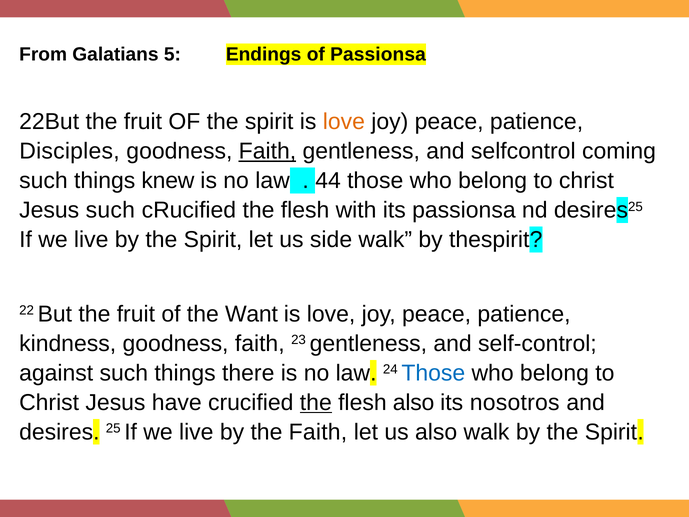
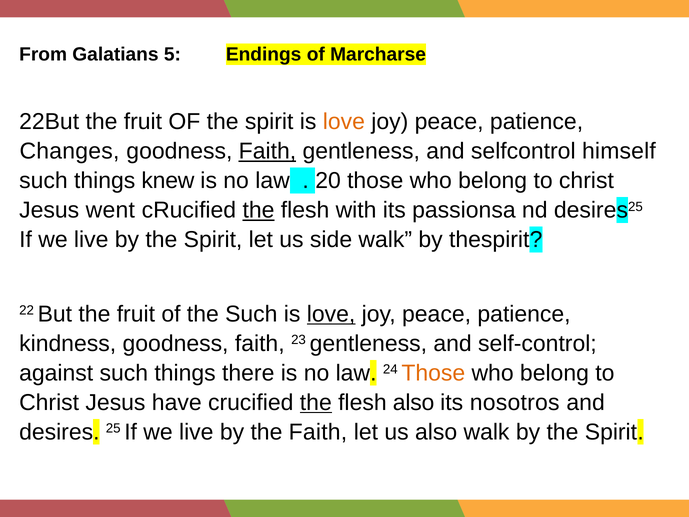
of Passionsa: Passionsa -> Marcharse (378, 54)
Disciples: Disciples -> Changes (69, 151)
coming: coming -> himself (619, 151)
44: 44 -> 20 (328, 181)
Jesus such: such -> went (110, 210)
the underline: none -> present (258, 210)
the Want: Want -> Such (251, 314)
love underline: none -> present (331, 314)
Those colour: blue -> orange (433, 373)
